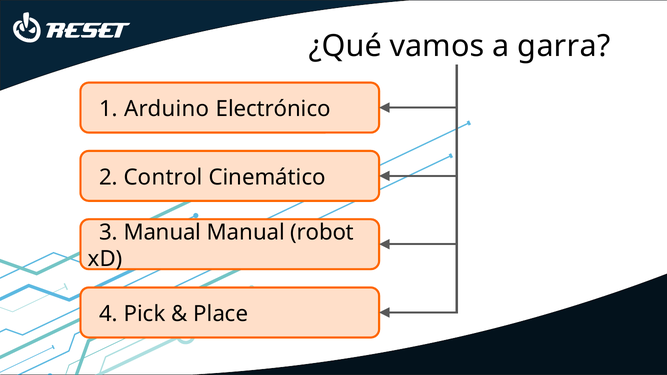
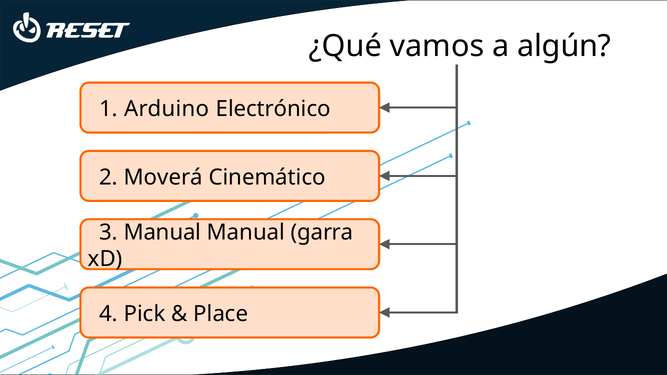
garra: garra -> algún (564, 46)
Control: Control -> Moverá (163, 178)
robot: robot -> garra (322, 233)
